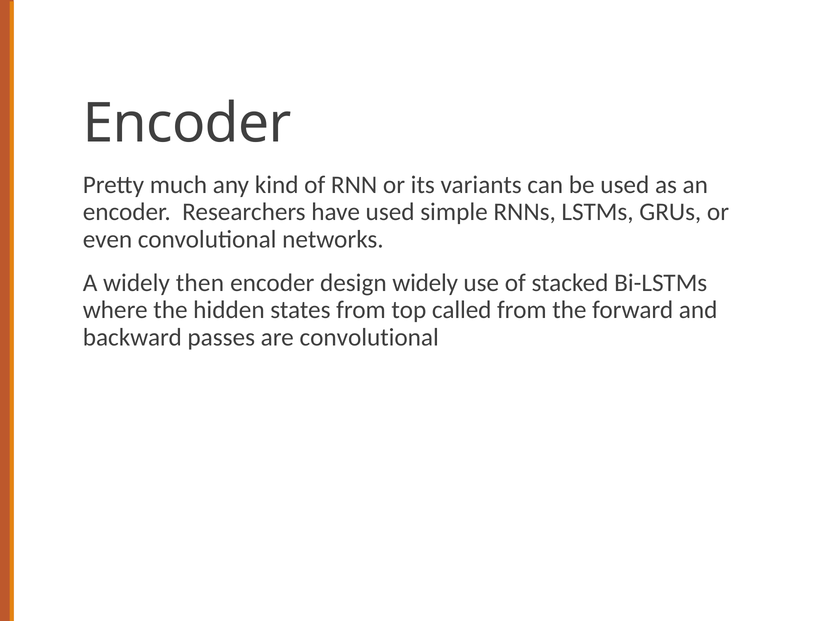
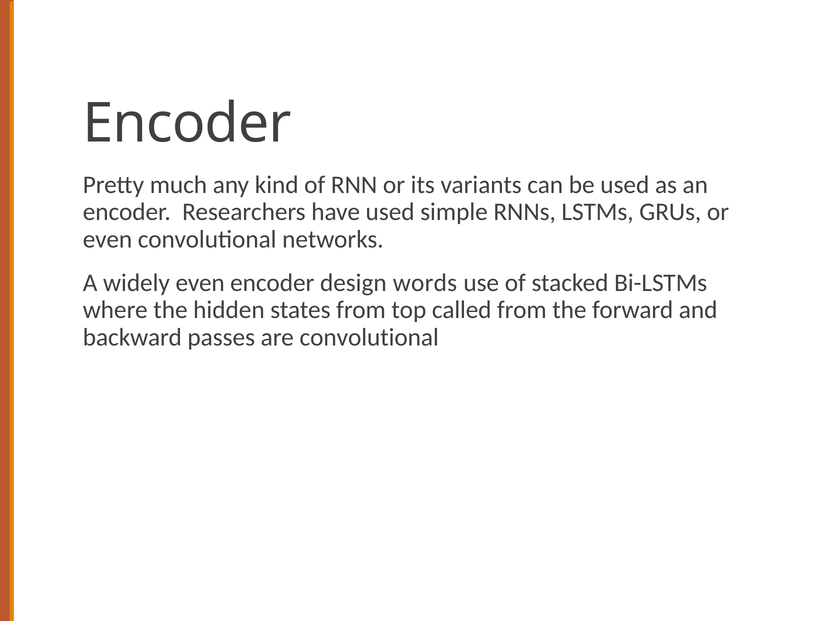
widely then: then -> even (200, 283)
design widely: widely -> words (425, 283)
